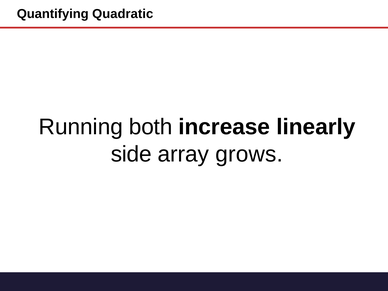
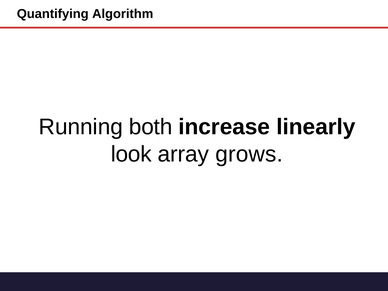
Quadratic: Quadratic -> Algorithm (123, 14)
side: side -> look (131, 154)
